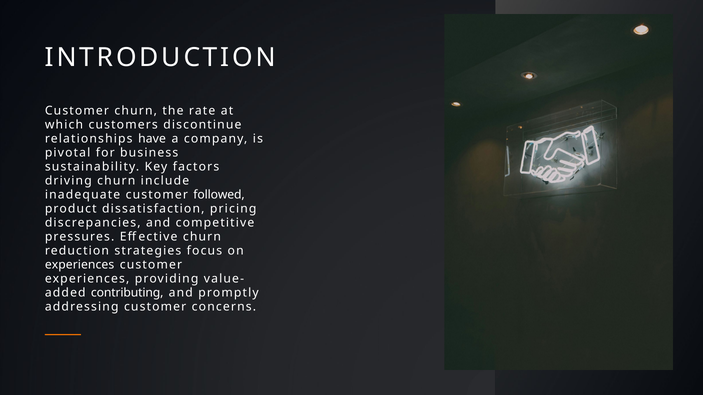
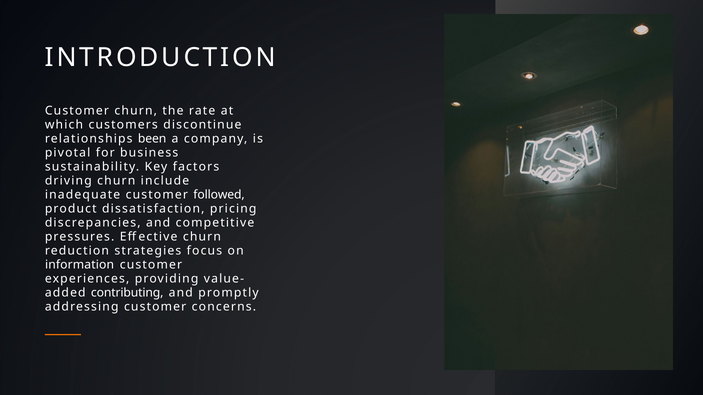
have: have -> been (152, 139)
experiences: experiences -> information (80, 265)
